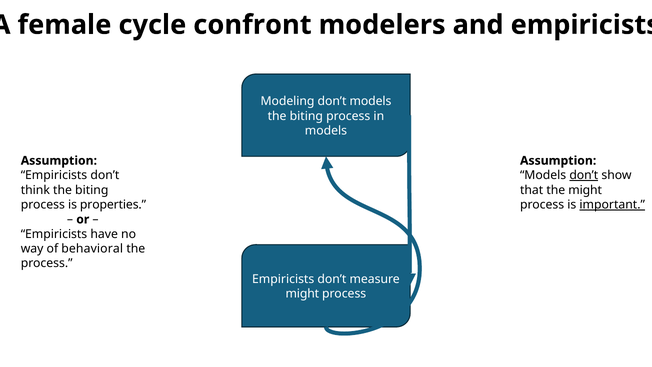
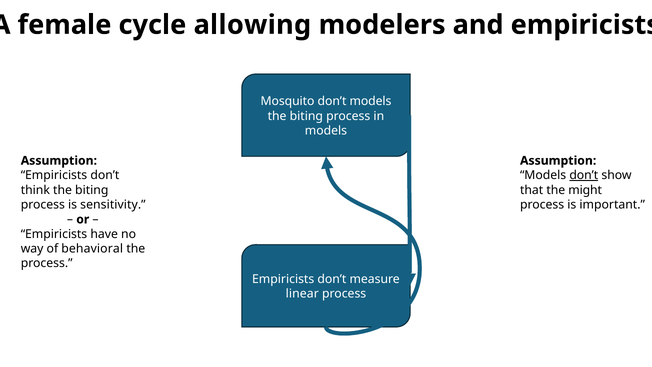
confront: confront -> allowing (252, 25)
Modeling: Modeling -> Mosquito (287, 101)
properties: properties -> sensitivity (113, 205)
important underline: present -> none (612, 205)
might: might -> linear (302, 294)
